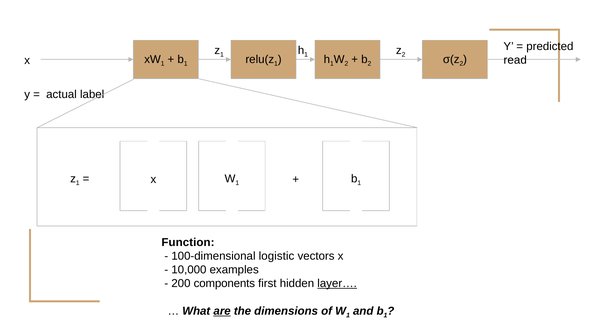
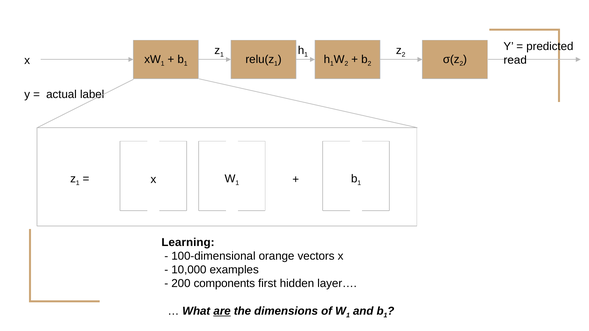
Function: Function -> Learning (188, 243)
logistic: logistic -> orange (277, 256)
layer… underline: present -> none (337, 284)
